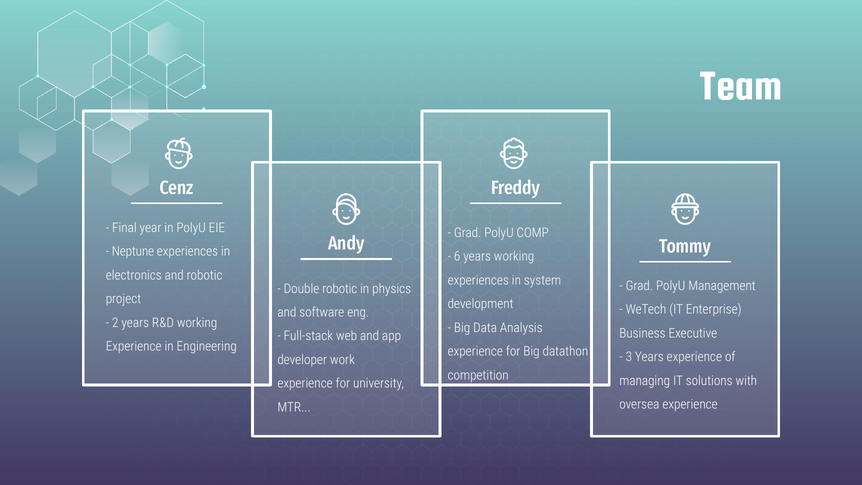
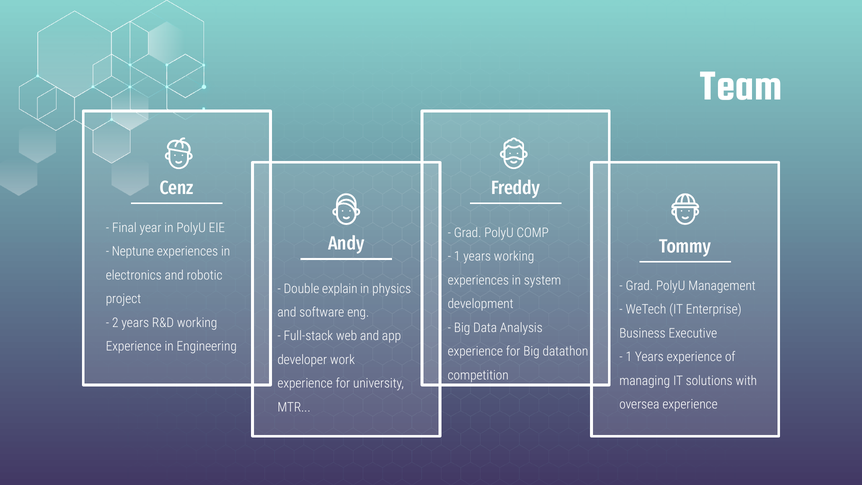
6: 6 -> 1 (457, 257)
Double robotic: robotic -> explain (340, 289)
3: 3 -> 1 (629, 357)
